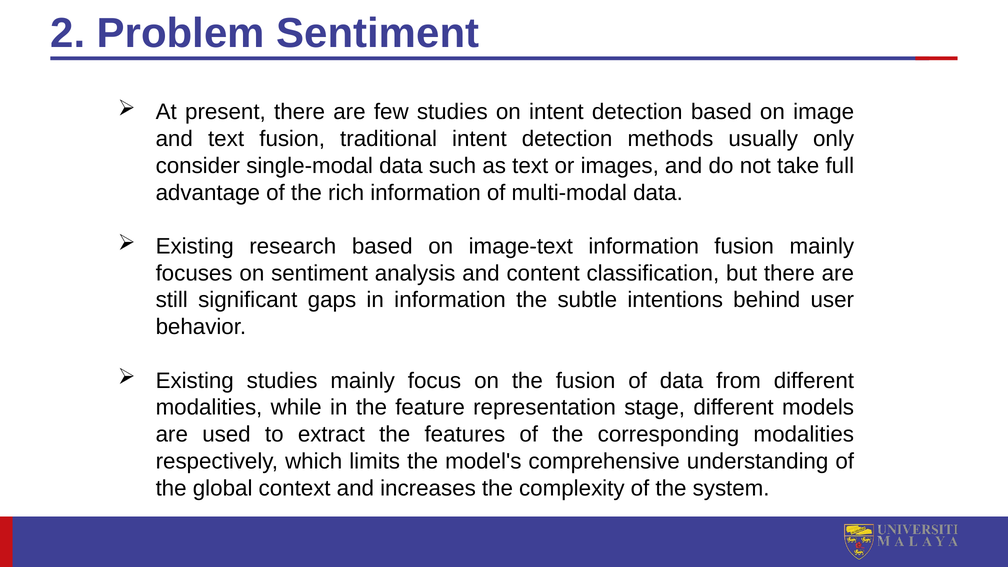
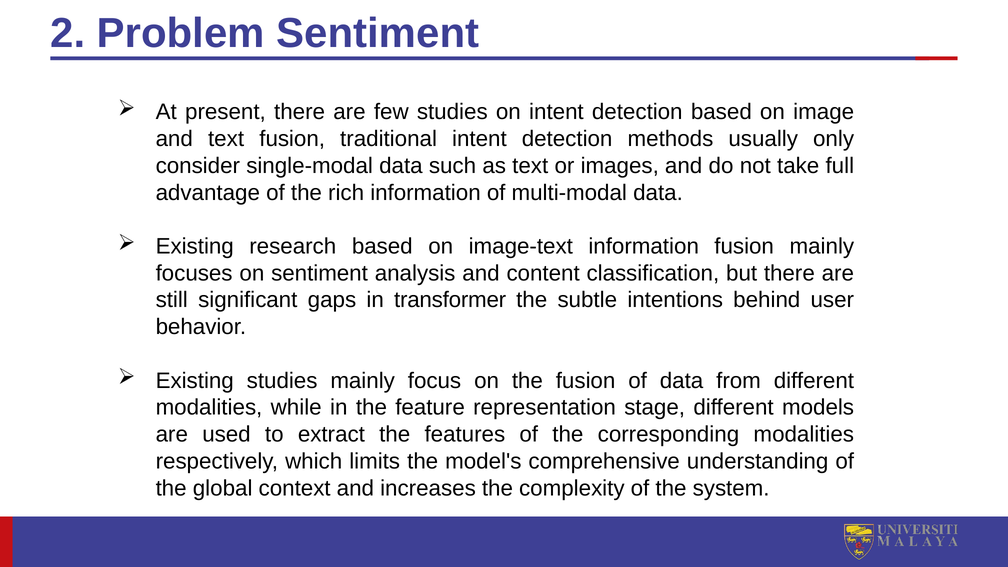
in information: information -> transformer (450, 300)
